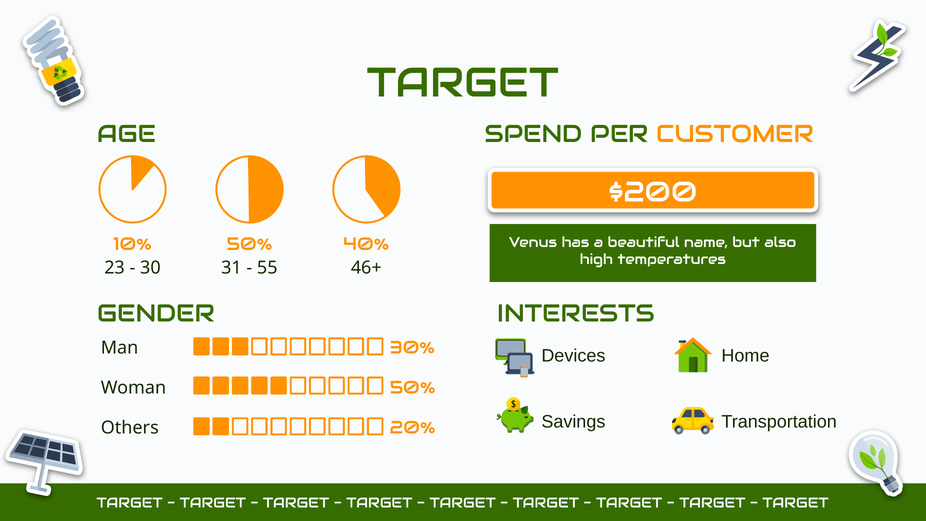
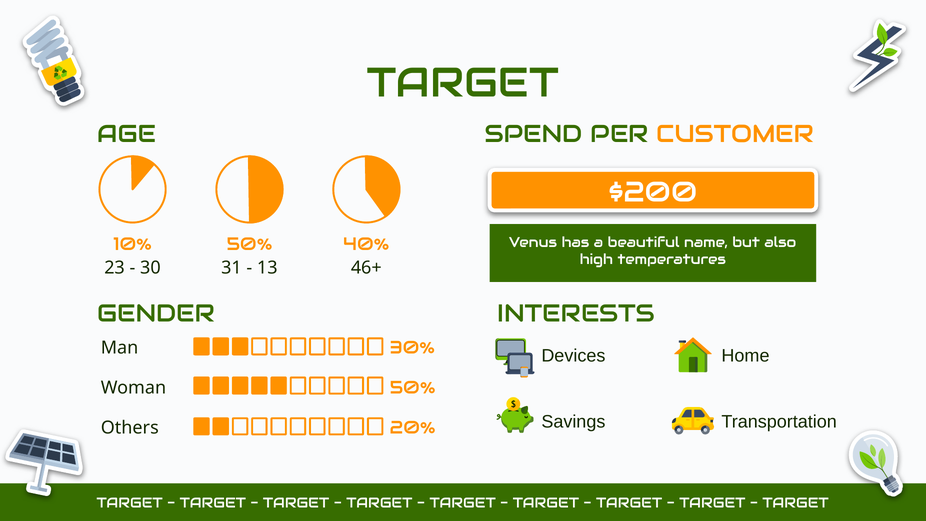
55: 55 -> 13 (267, 268)
